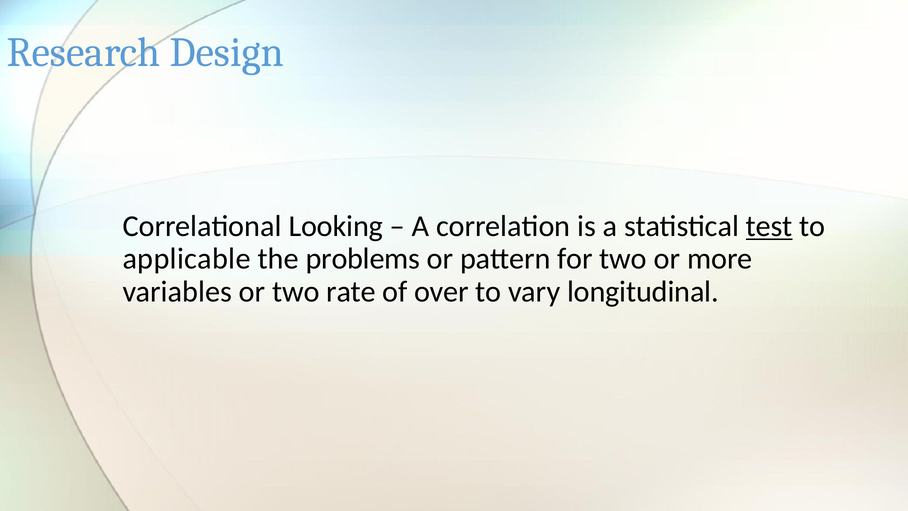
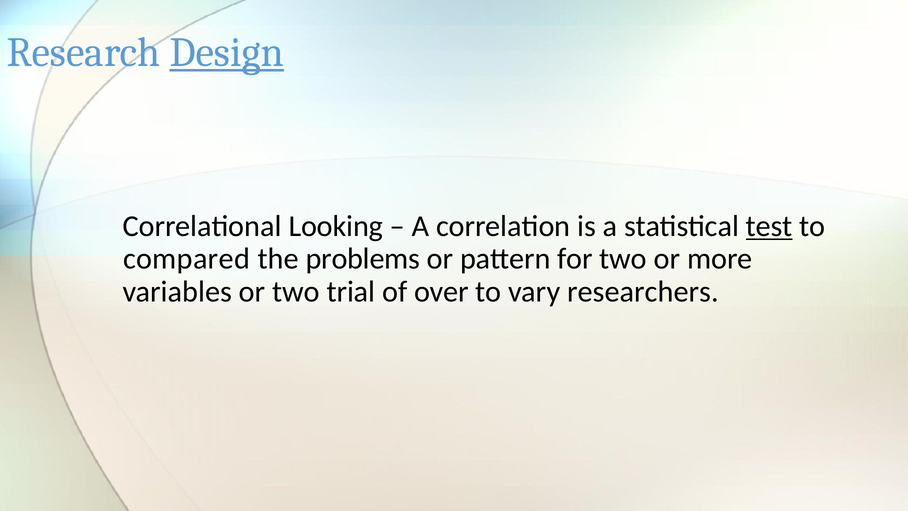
Design underline: none -> present (227, 52)
applicable: applicable -> compared (187, 259)
rate: rate -> trial (351, 291)
longitudinal: longitudinal -> researchers (643, 291)
